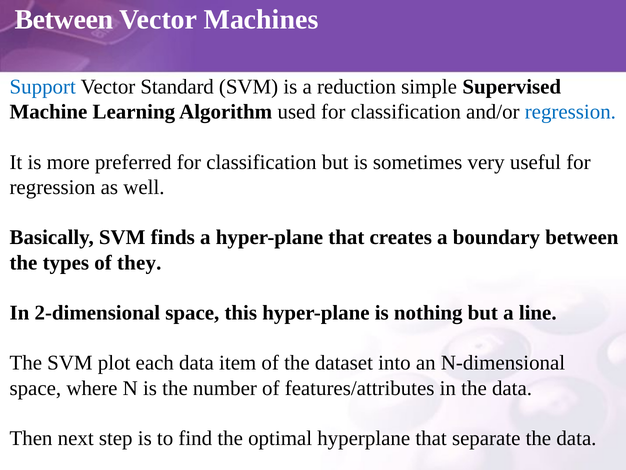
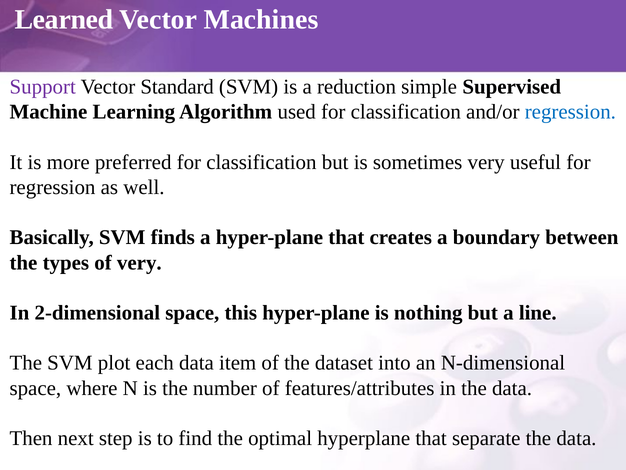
Between: Between -> Learned (64, 20)
Support colour: blue -> purple (43, 87)
of they: they -> very (139, 263)
